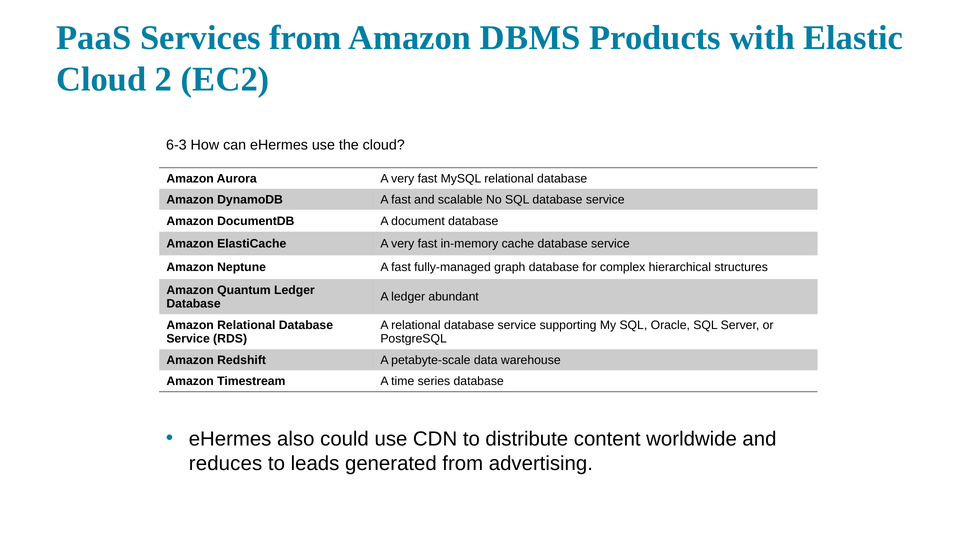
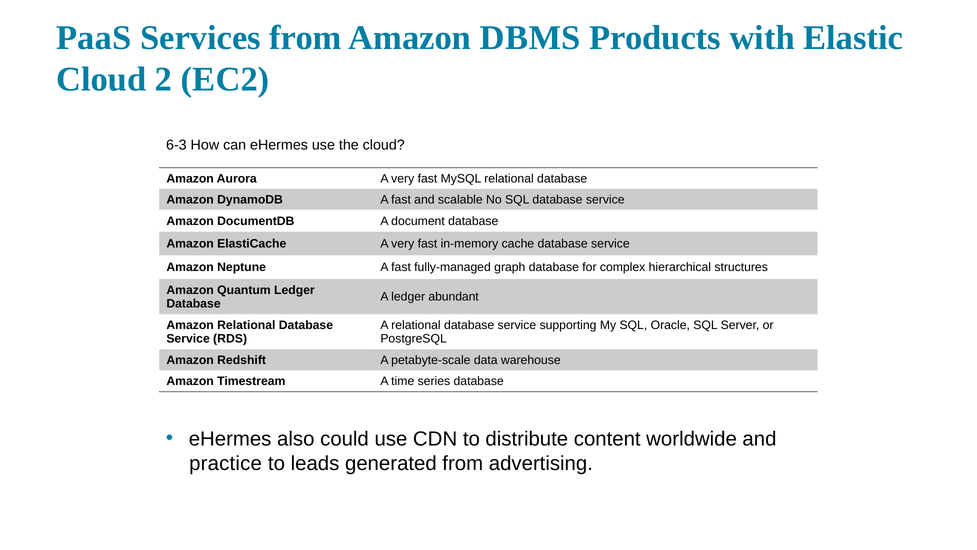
reduces: reduces -> practice (226, 463)
